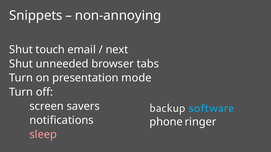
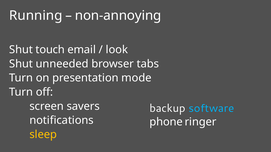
Snippets: Snippets -> Running (36, 16)
next: next -> look (117, 50)
sleep colour: pink -> yellow (43, 135)
